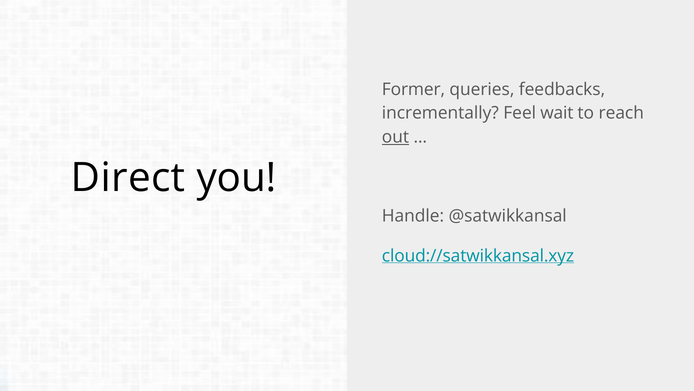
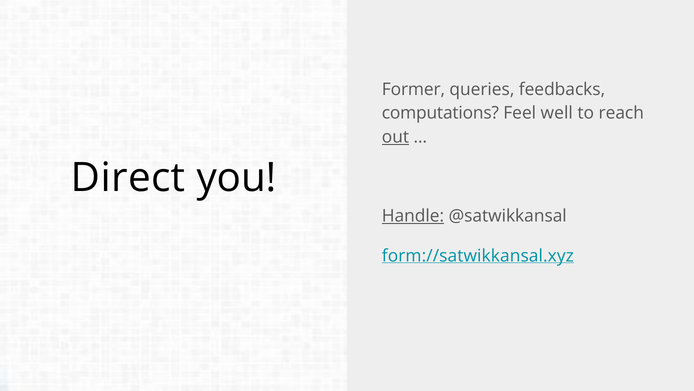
incrementally: incrementally -> computations (440, 113)
wait: wait -> well (557, 113)
Handle underline: none -> present (413, 216)
cloud://satwikkansal.xyz: cloud://satwikkansal.xyz -> form://satwikkansal.xyz (478, 255)
